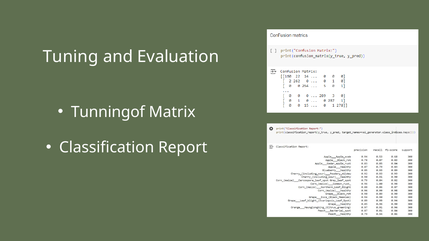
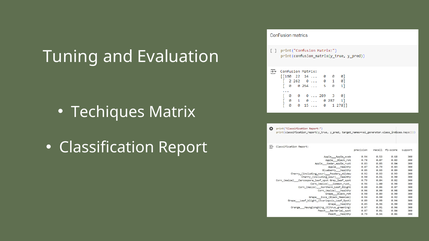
Tunningof: Tunningof -> Techiques (108, 112)
